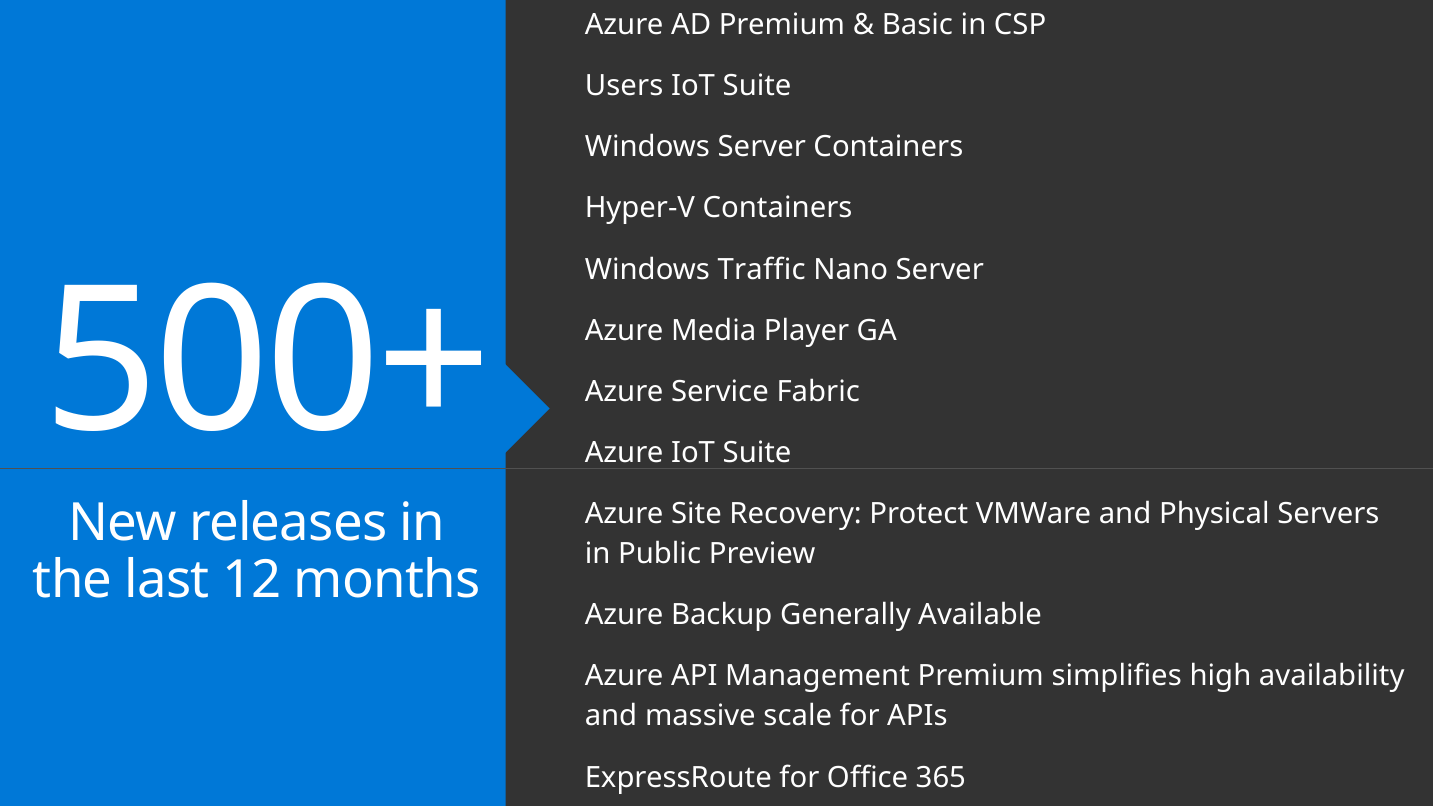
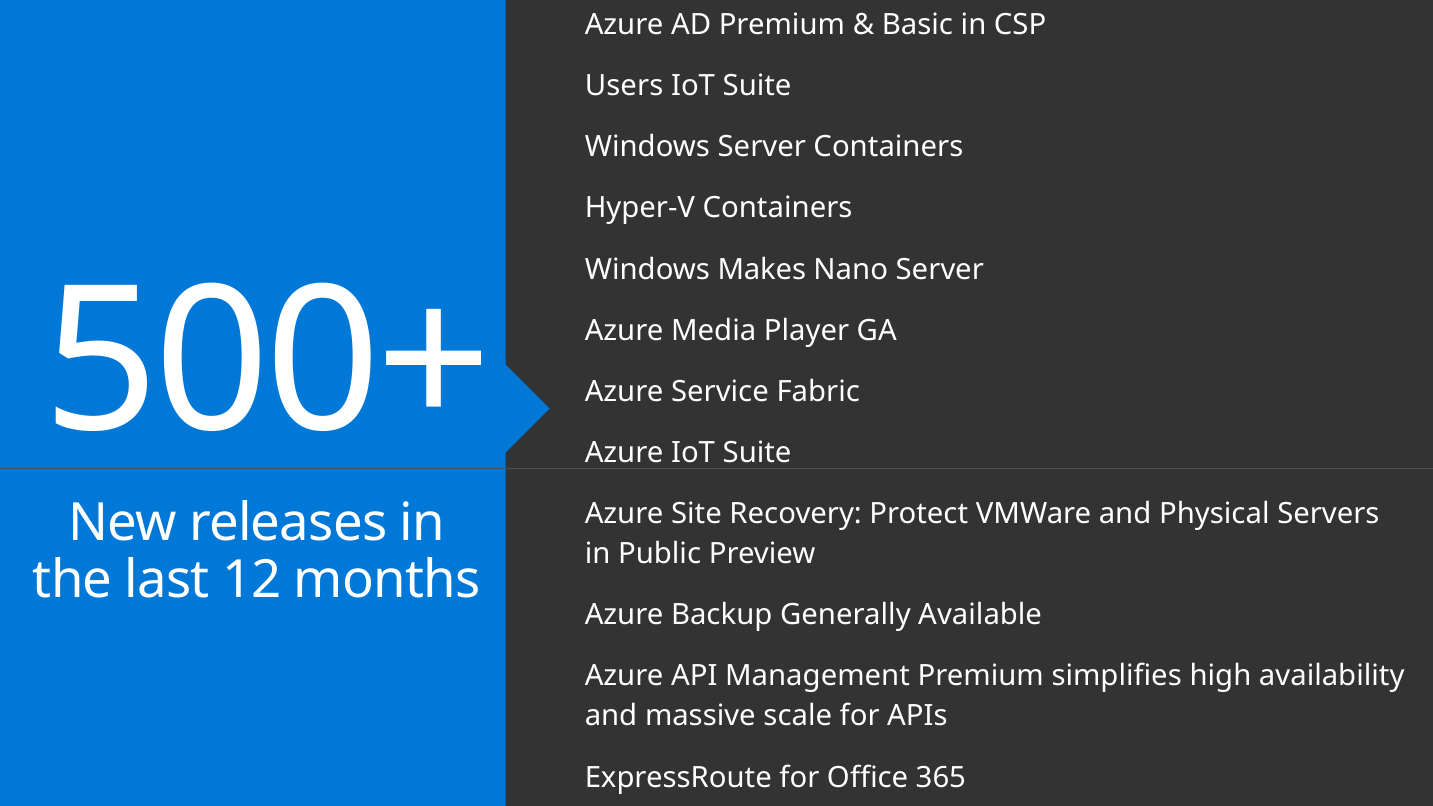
Windows Traffic: Traffic -> Makes (762, 269)
